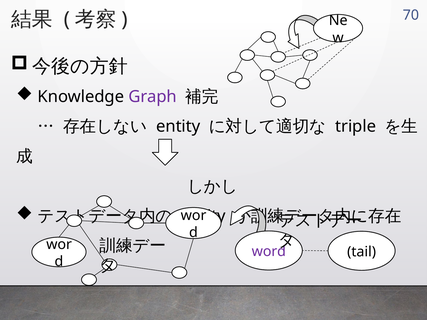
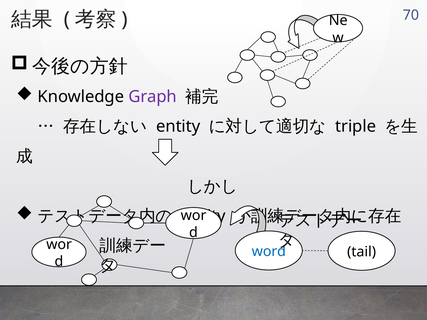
word colour: purple -> blue (269, 252)
